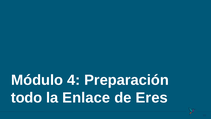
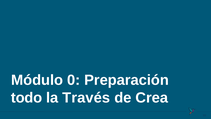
4: 4 -> 0 (74, 80)
Enlace: Enlace -> Través (86, 97)
Eres: Eres -> Crea (152, 97)
